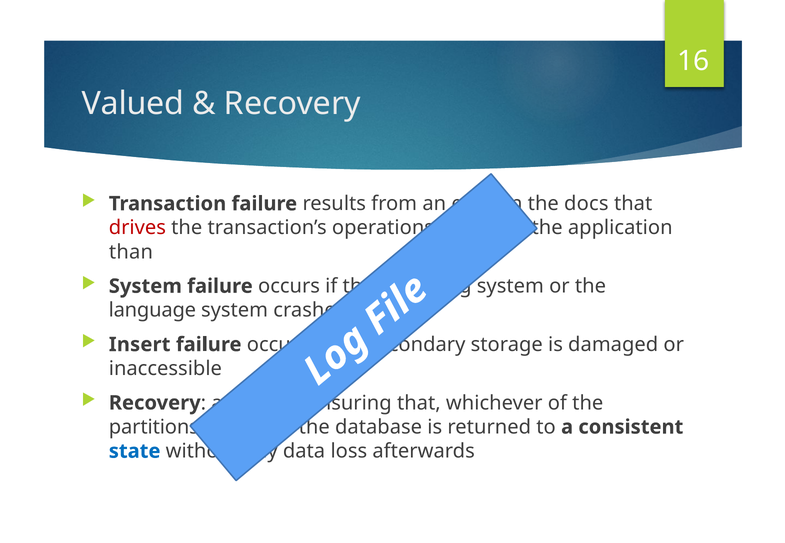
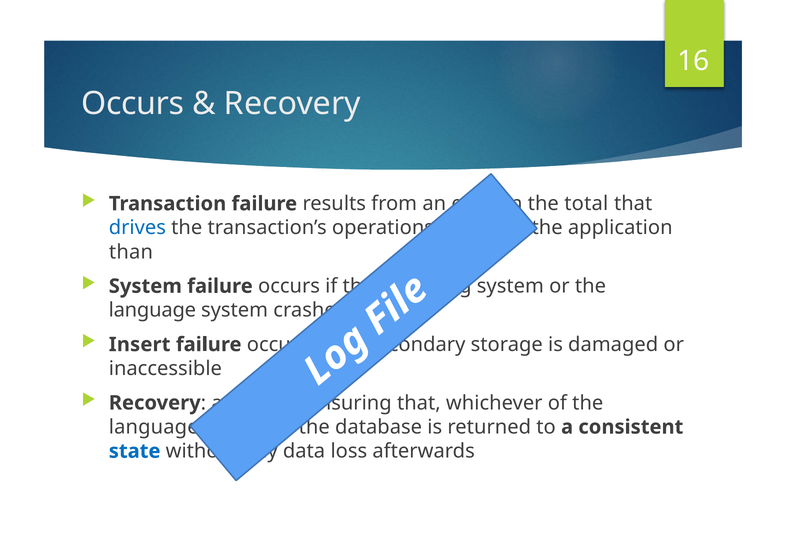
Valued: Valued -> Occurs (133, 104)
docs: docs -> total (586, 204)
drives colour: red -> blue (137, 228)
partitions: partitions -> language (154, 427)
